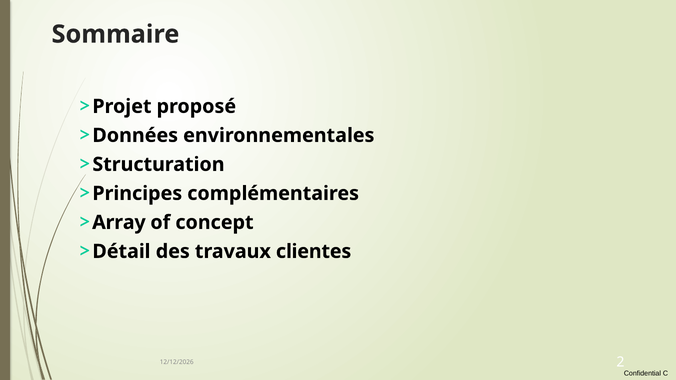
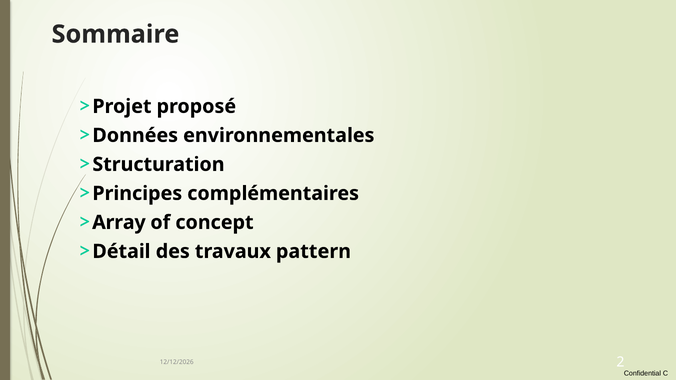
clientes: clientes -> pattern (313, 252)
